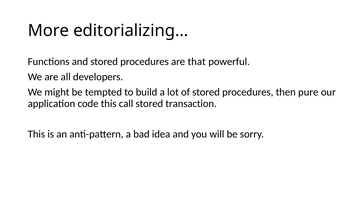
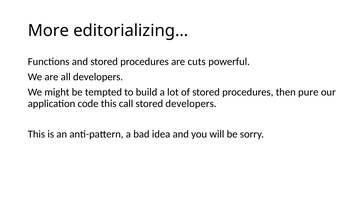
that: that -> cuts (197, 62)
stored transaction: transaction -> developers (191, 104)
